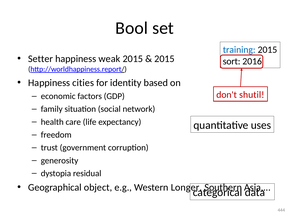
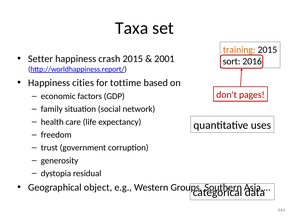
Bool: Bool -> Taxa (132, 28)
training colour: blue -> orange (239, 50)
weak: weak -> crash (109, 59)
2015: 2015 -> 2001 (165, 59)
identity: identity -> tottime (126, 83)
shutil: shutil -> pages (252, 95)
Longer: Longer -> Groups (186, 187)
